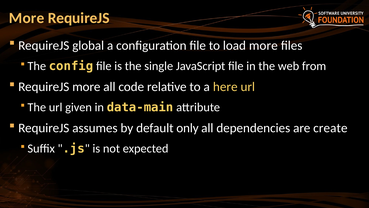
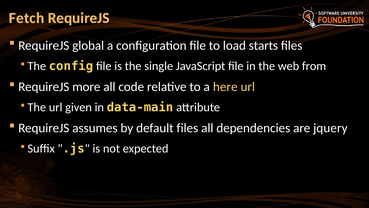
More: More -> Fetch (27, 18)
load more: more -> starts (263, 45)
default only: only -> files (187, 128)
create: create -> jquery (330, 128)
